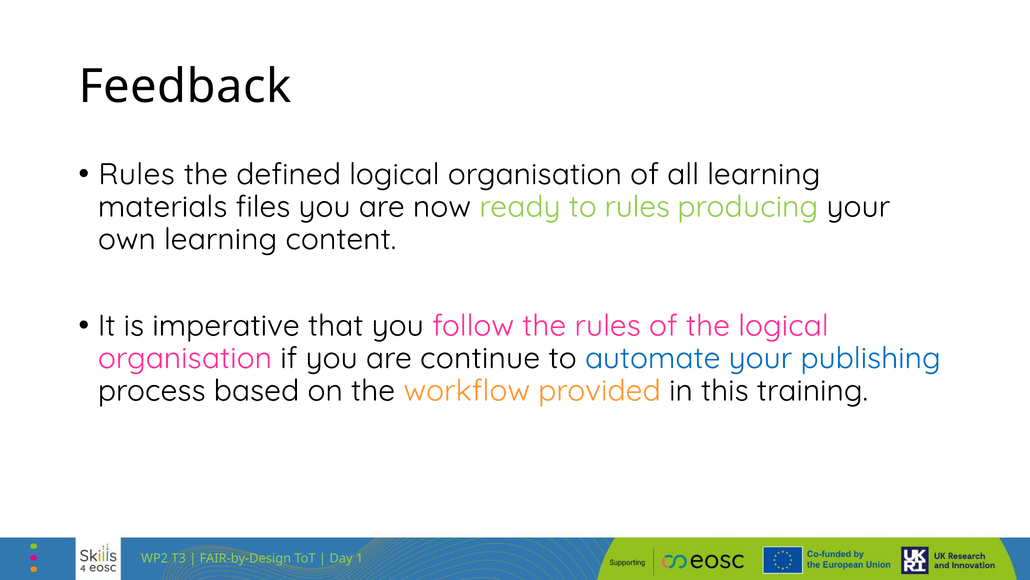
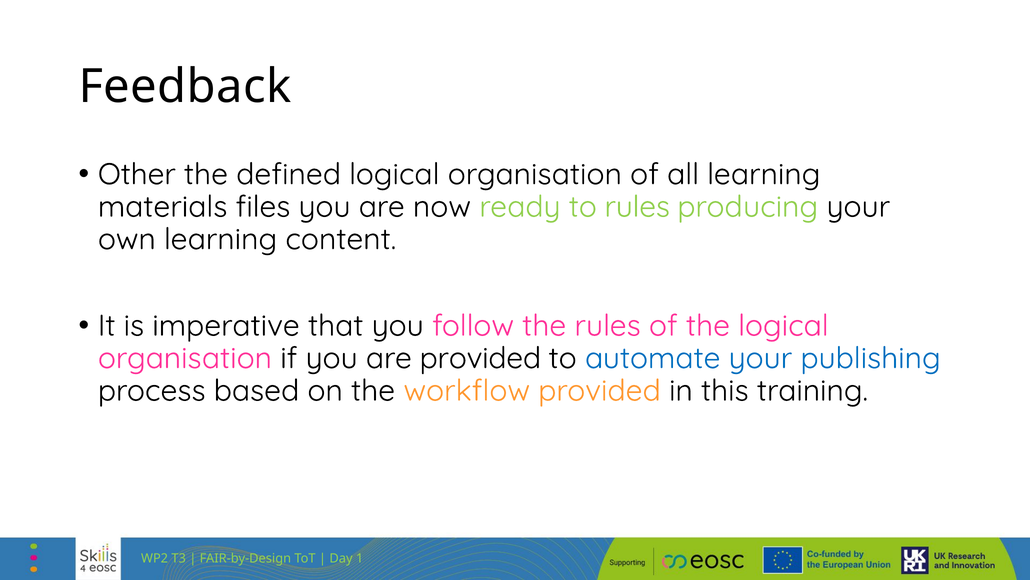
Rules: Rules -> Other (137, 174)
are continue: continue -> provided (480, 358)
